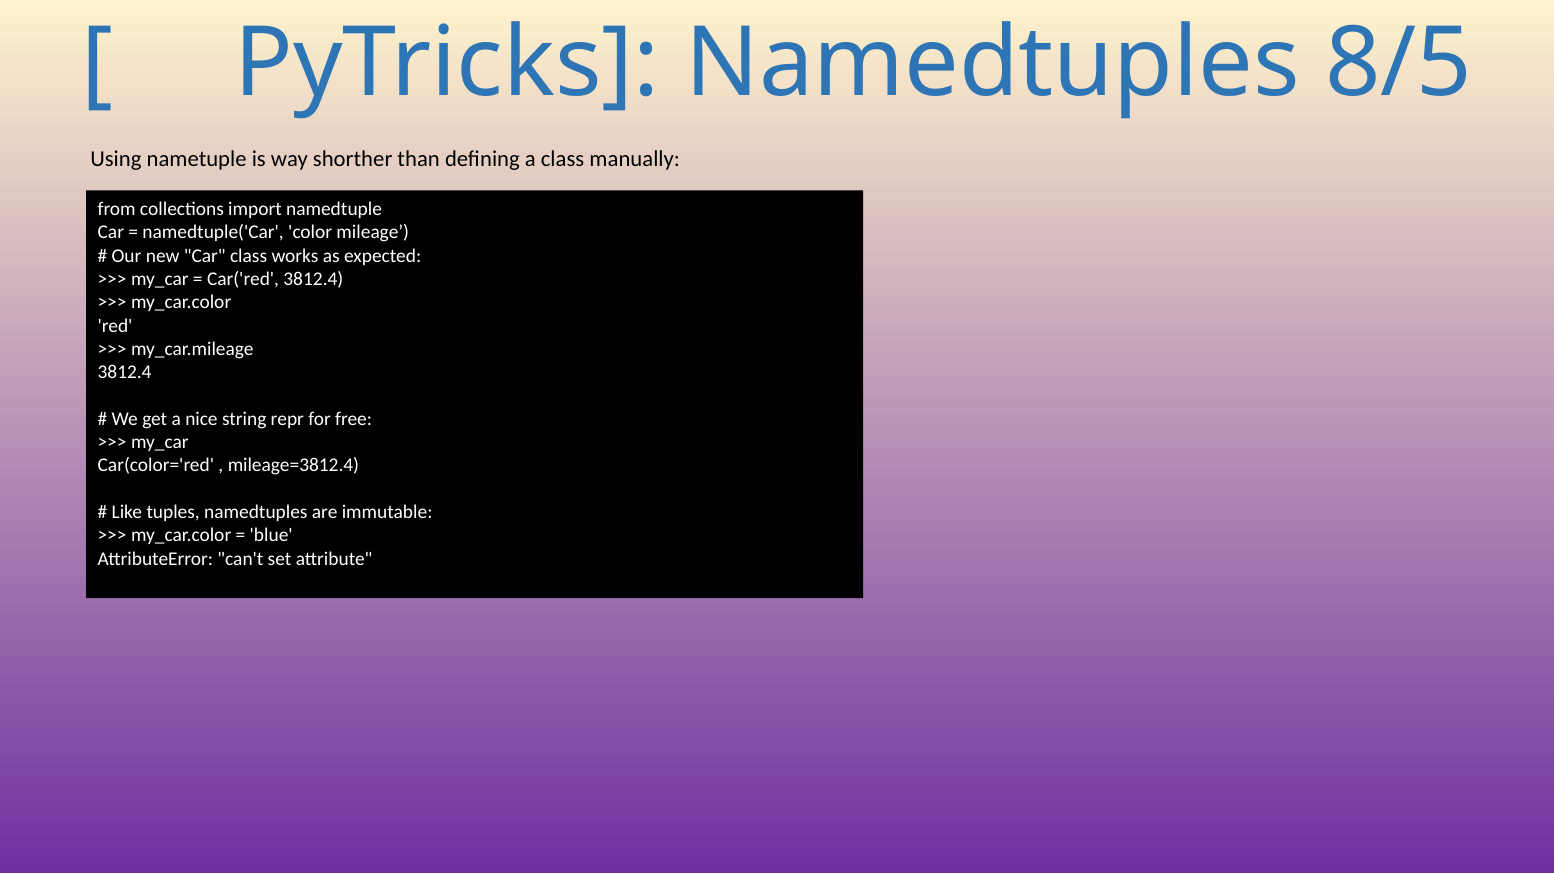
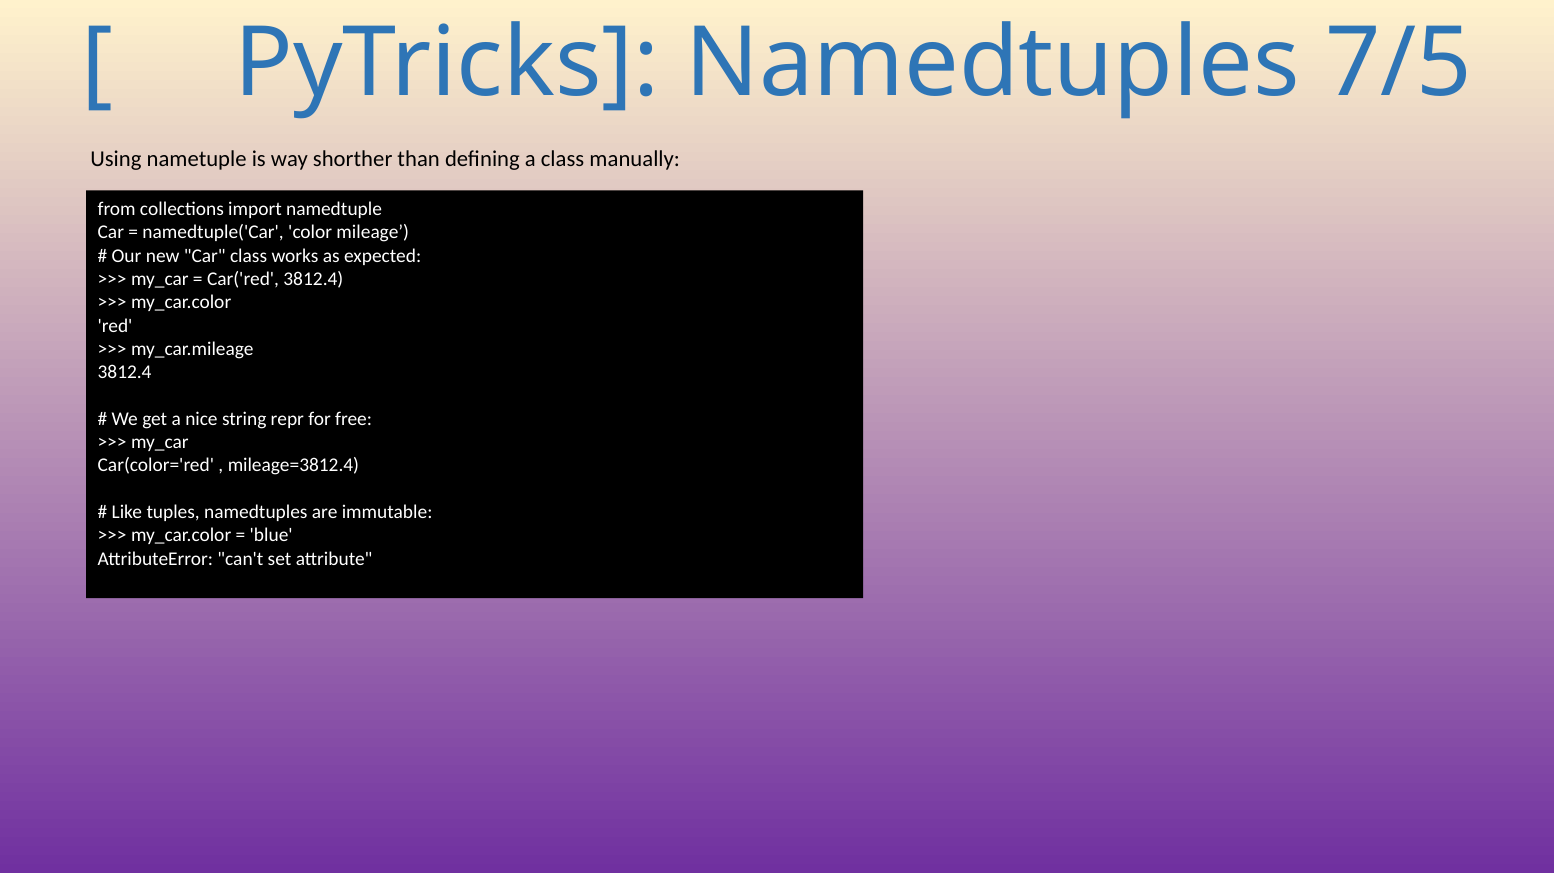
8/5: 8/5 -> 7/5 (1399, 63)
